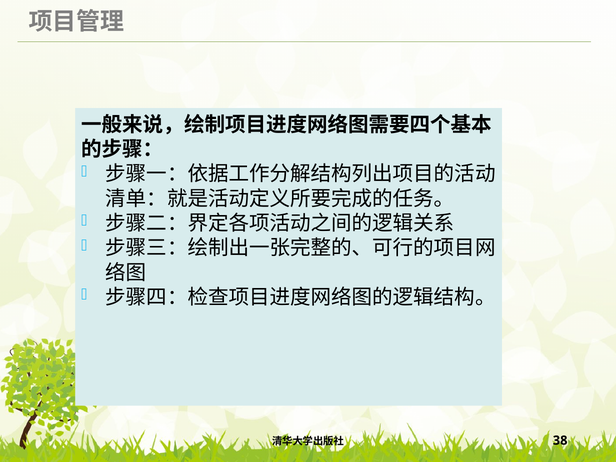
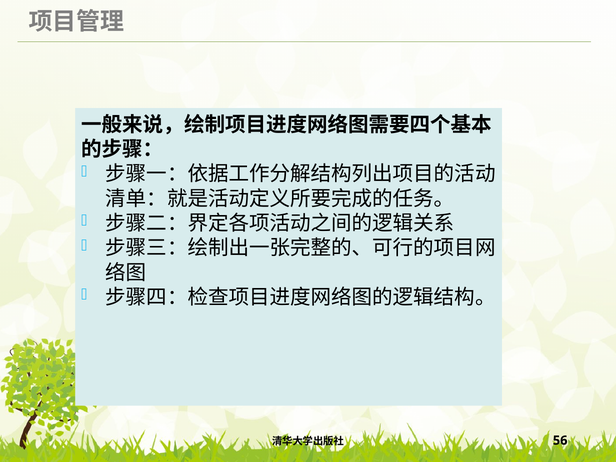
38: 38 -> 56 (560, 440)
